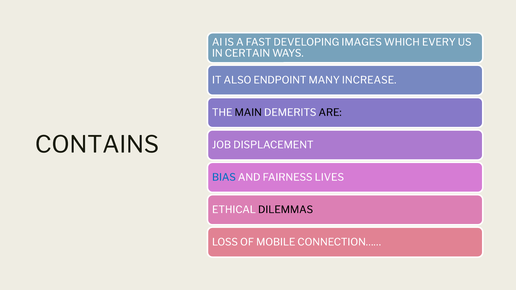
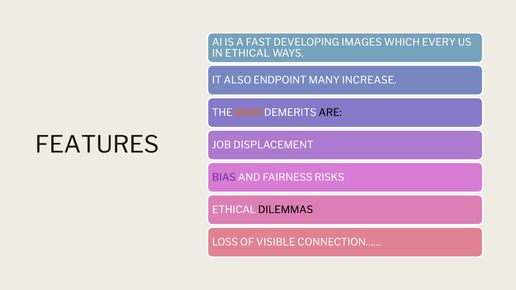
IN CERTAIN: CERTAIN -> ETHICAL (247, 53)
MAIN colour: black -> orange (248, 113)
CONTAINS: CONTAINS -> FEATURES (97, 145)
BIAS colour: blue -> purple (224, 177)
LIVES: LIVES -> RISKS (329, 177)
MOBILE: MOBILE -> VISIBLE (276, 242)
